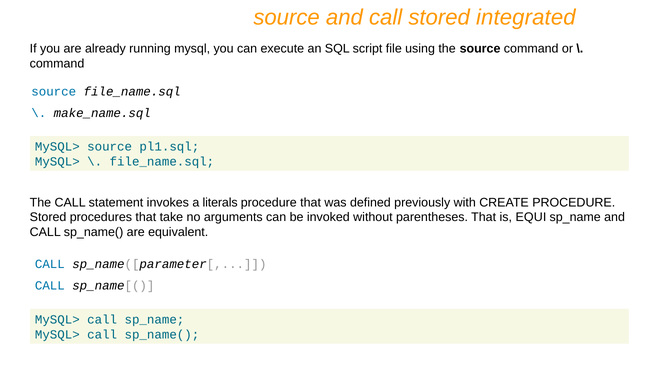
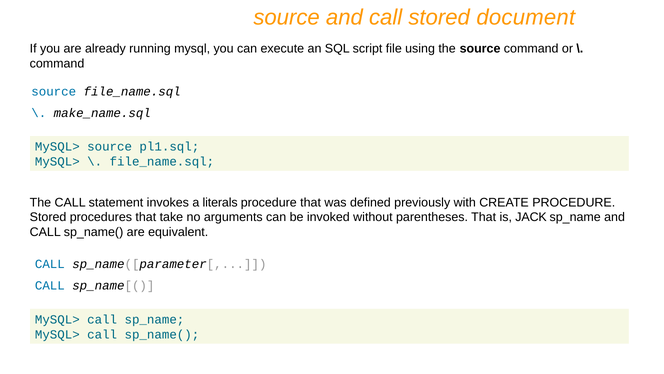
integrated: integrated -> document (526, 17)
EQUI: EQUI -> JACK (531, 217)
